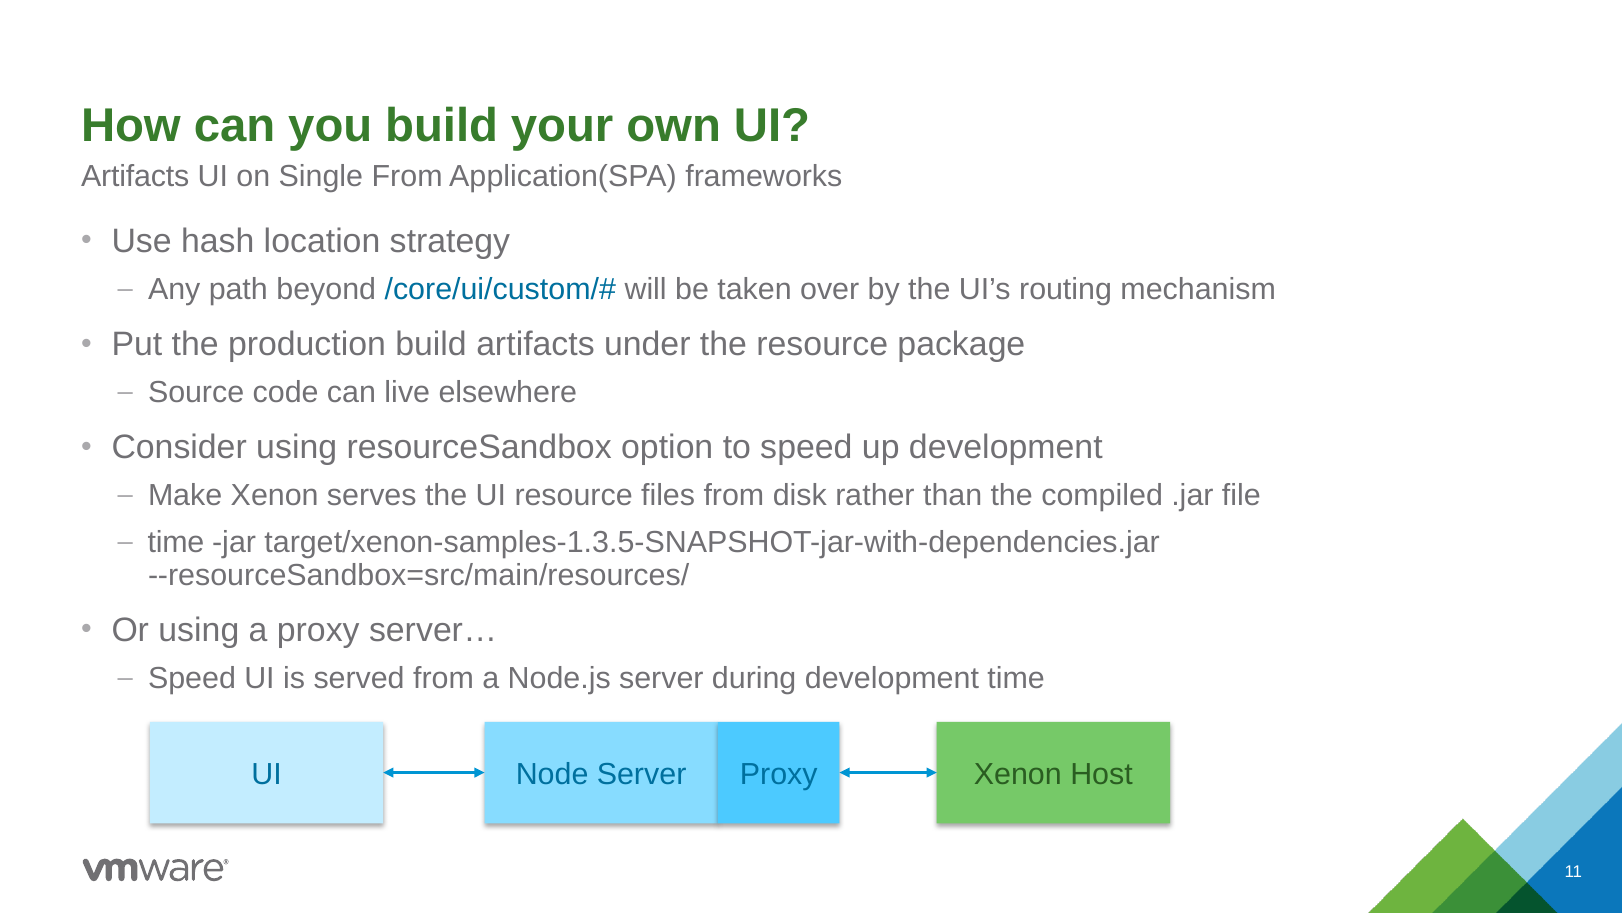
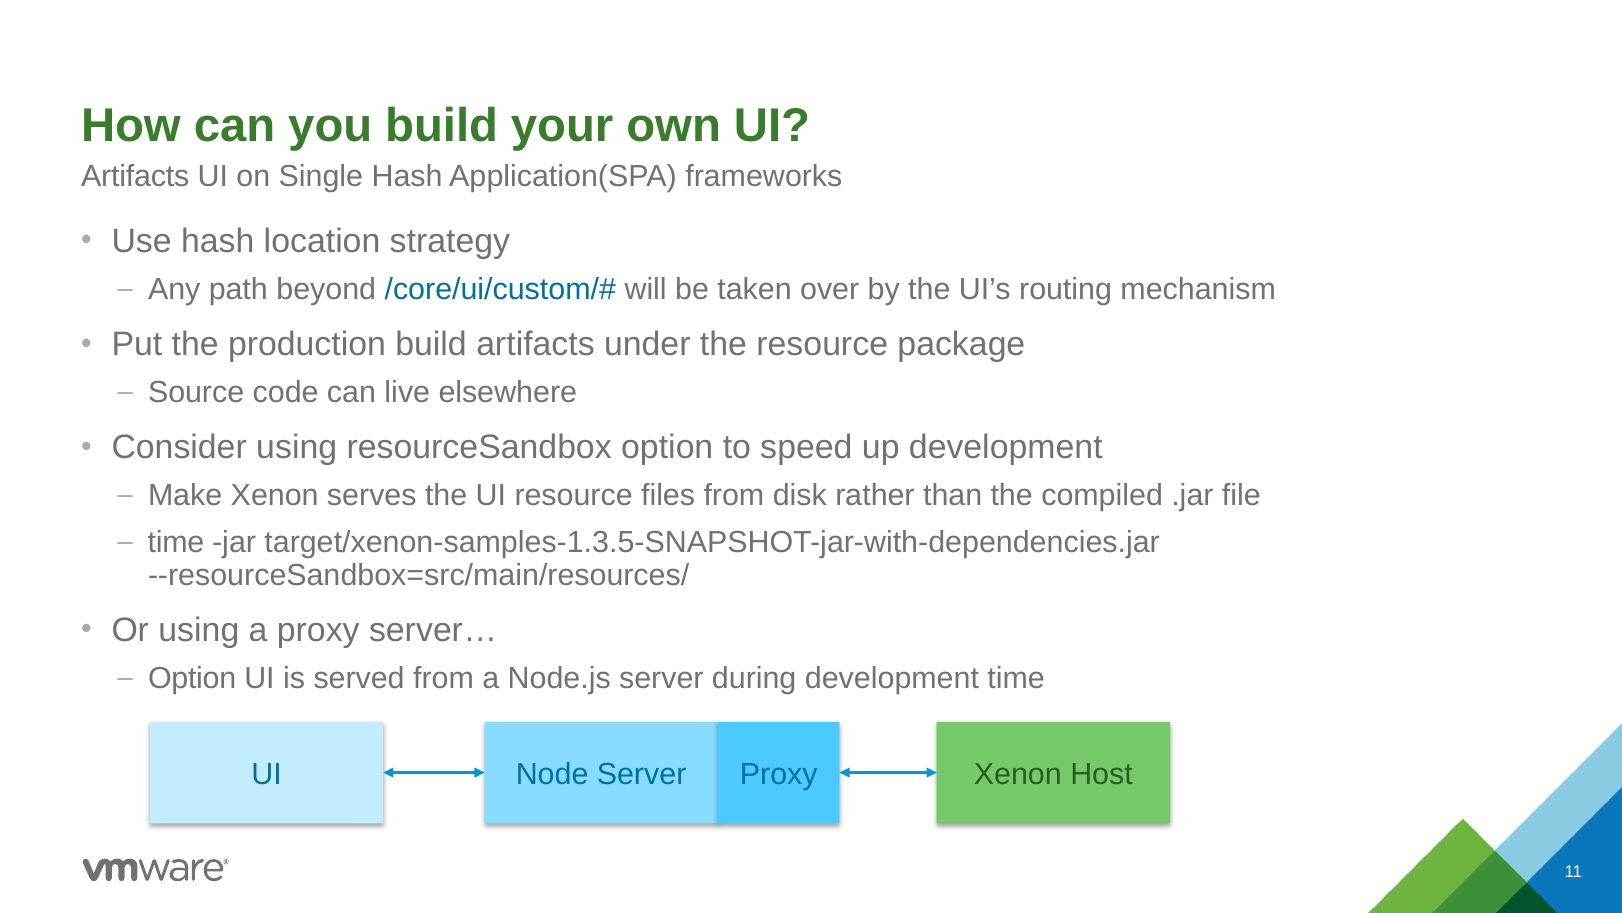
Single From: From -> Hash (407, 177)
Speed: Speed -> Option (192, 678)
